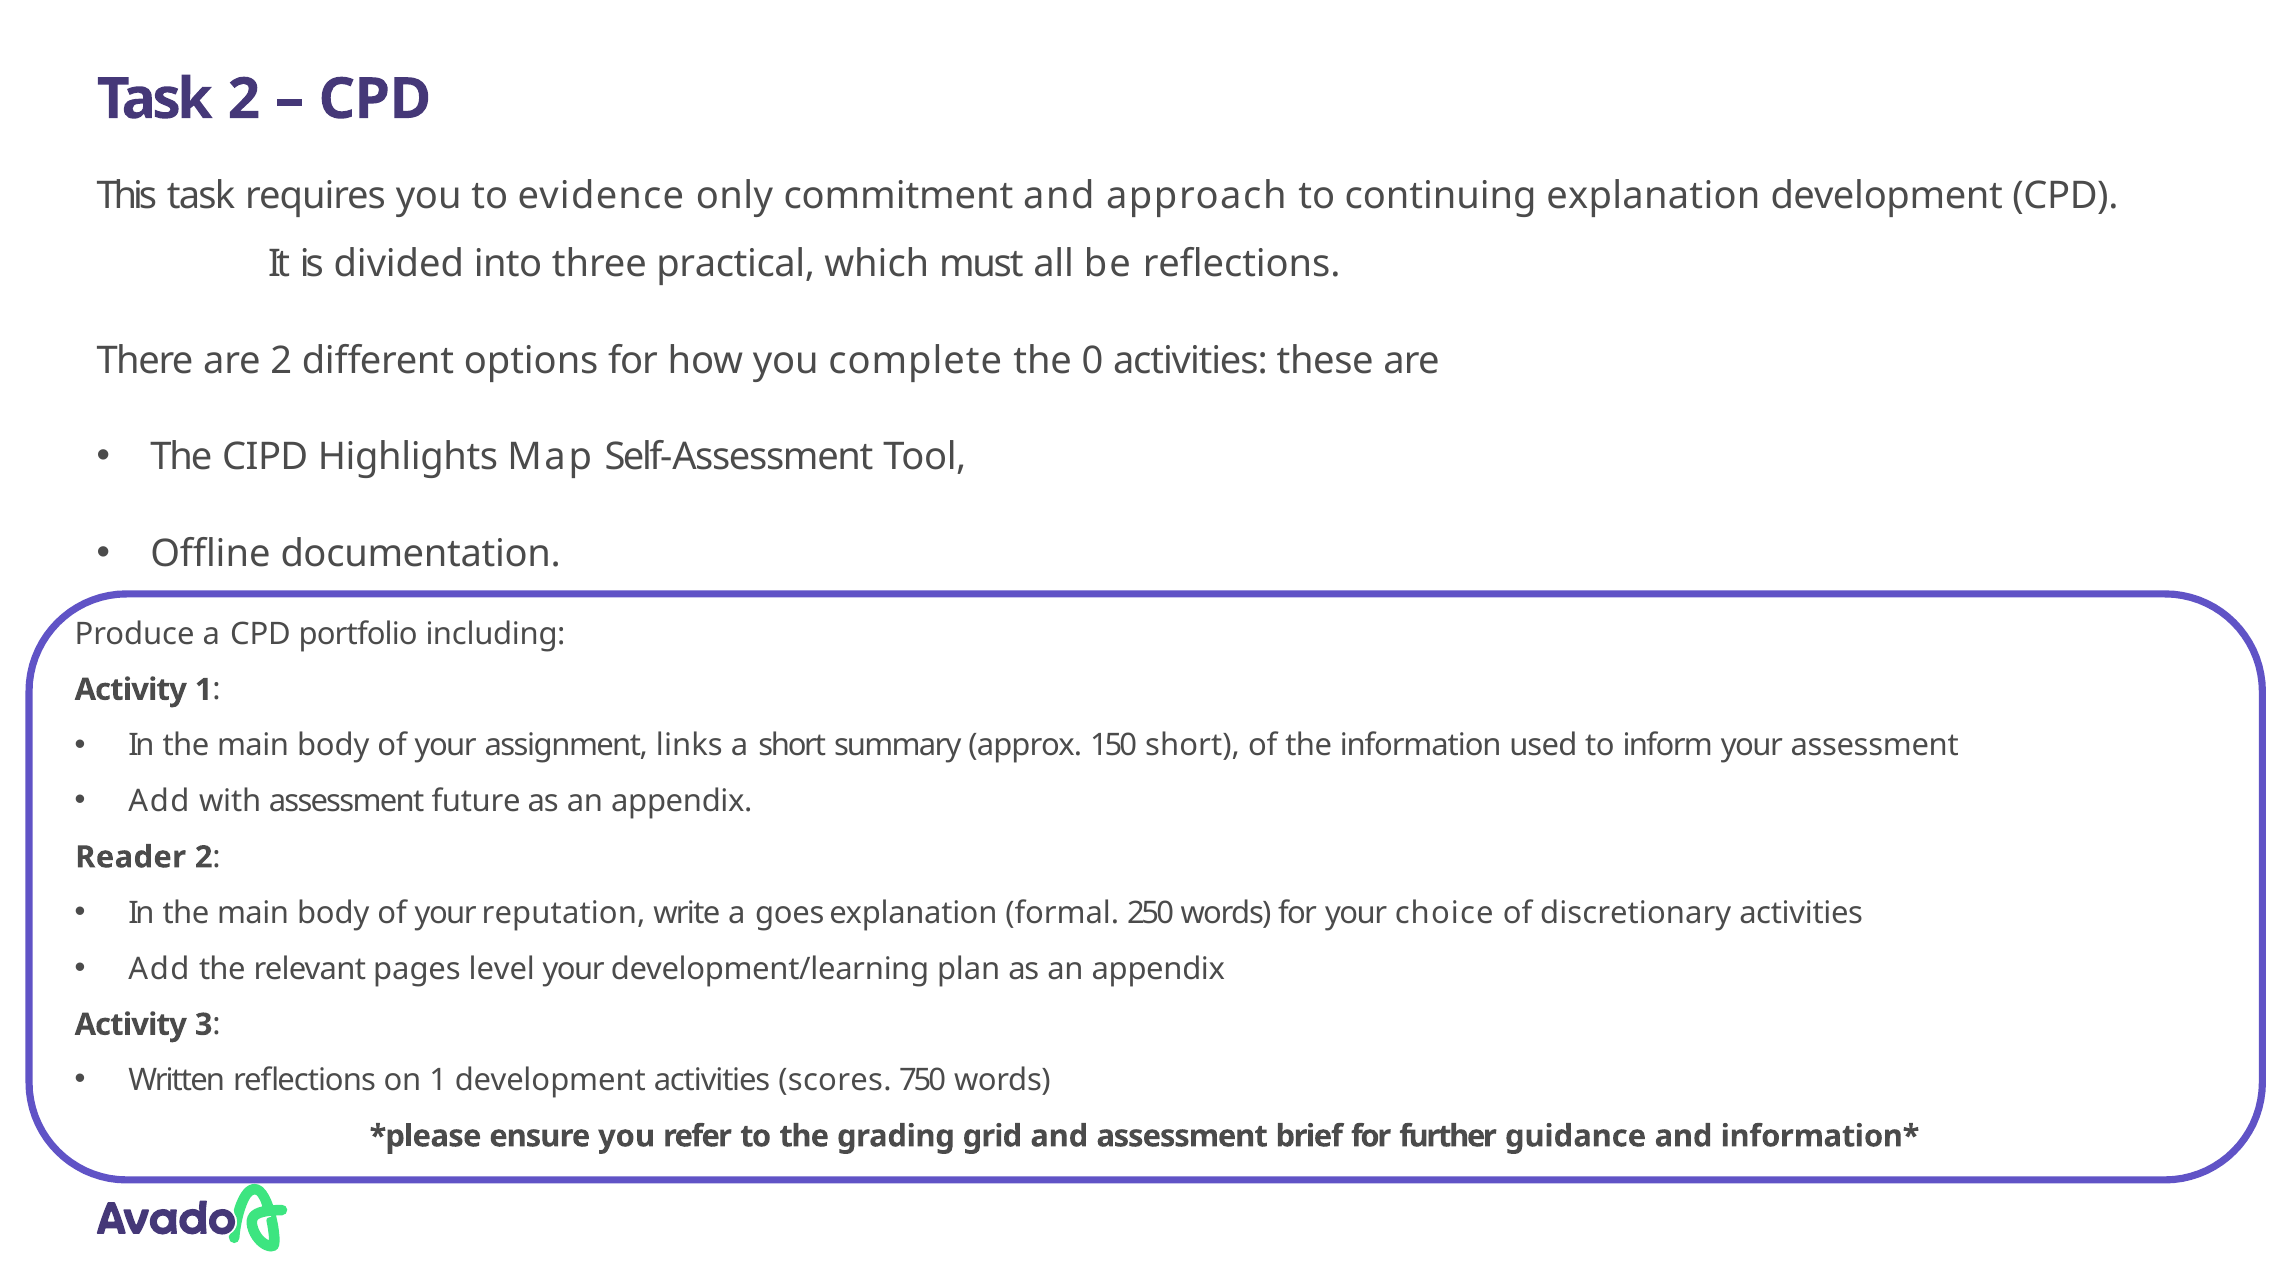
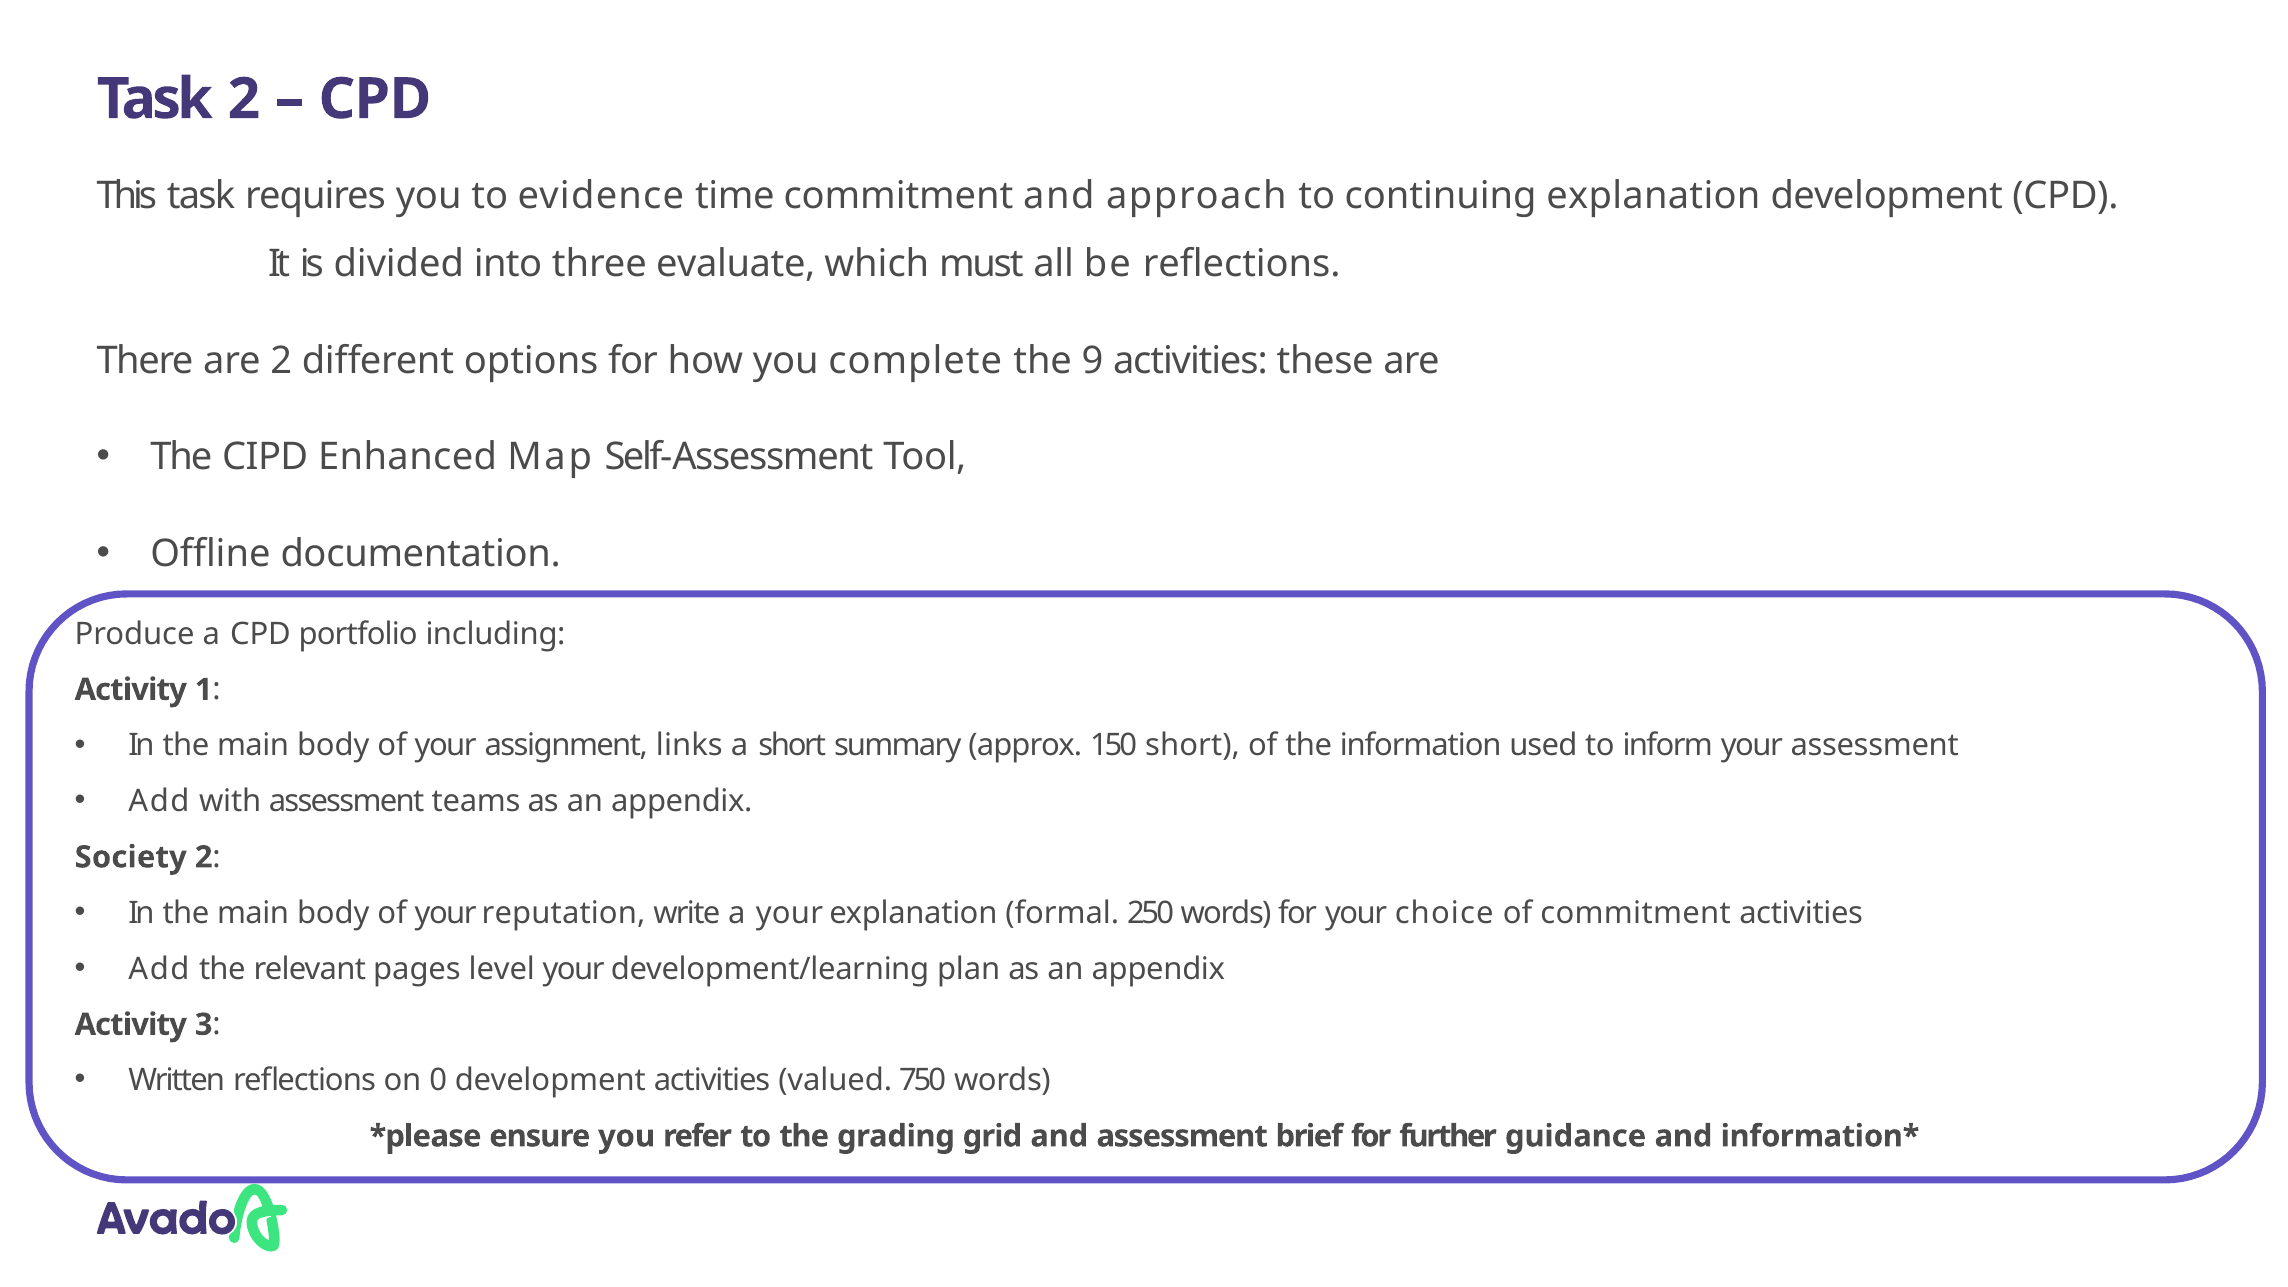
only: only -> time (735, 196)
practical: practical -> evaluate (736, 264)
0: 0 -> 9 (1093, 361)
Highlights: Highlights -> Enhanced (408, 457)
future: future -> teams (476, 801)
Reader: Reader -> Society (131, 857)
a goes: goes -> your (790, 913)
of discretionary: discretionary -> commitment (1636, 913)
on 1: 1 -> 0 (438, 1080)
scores: scores -> valued (835, 1080)
